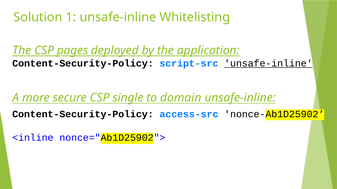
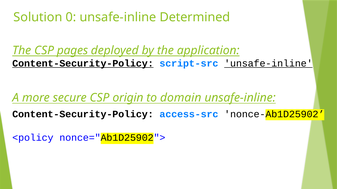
1: 1 -> 0 (71, 17)
Whitelisting: Whitelisting -> Determined (195, 17)
Content-Security-Policy underline: none -> present (83, 64)
single: single -> origin (128, 98)
<inline: <inline -> <policy (33, 138)
